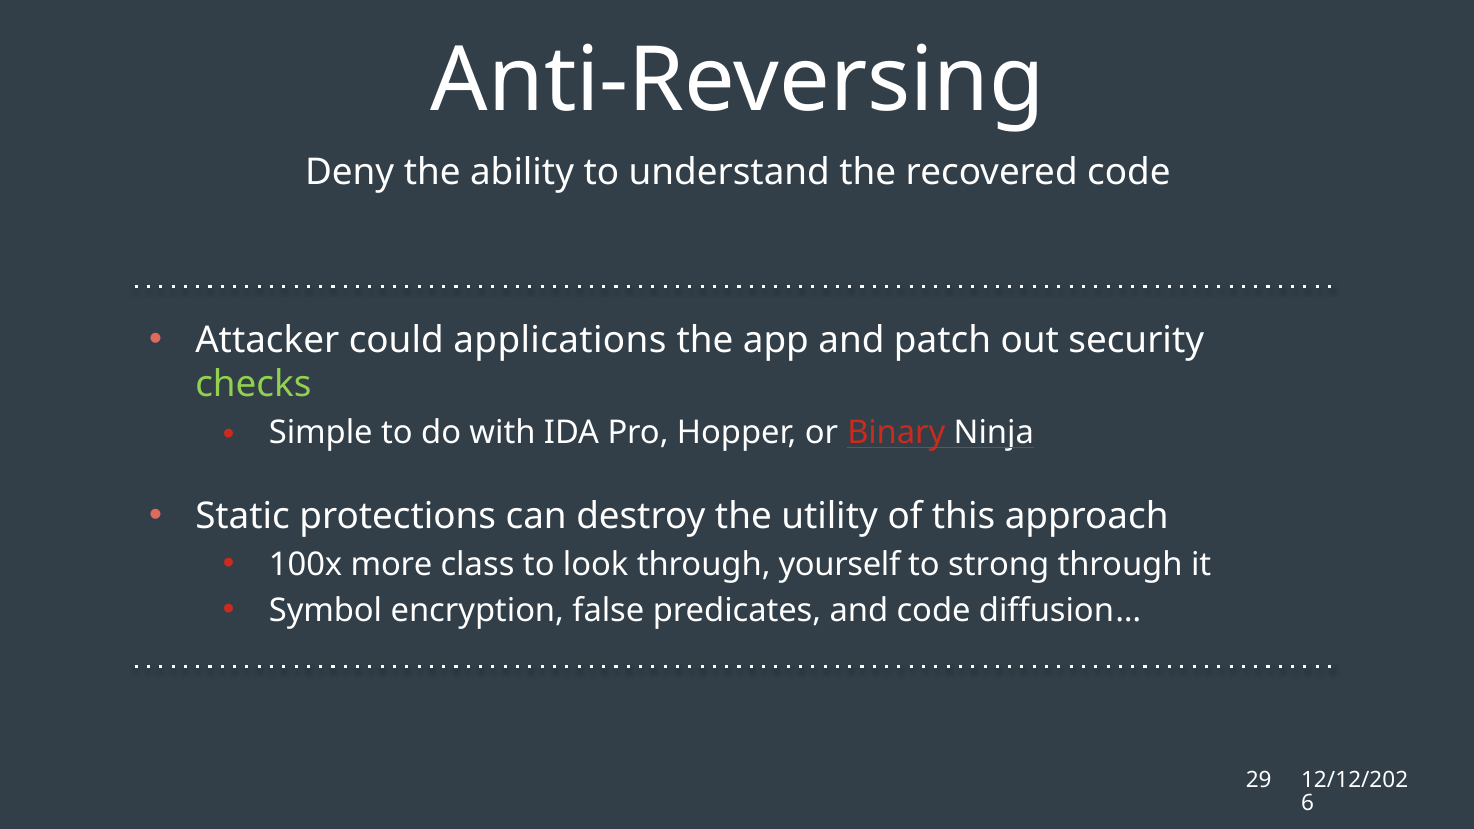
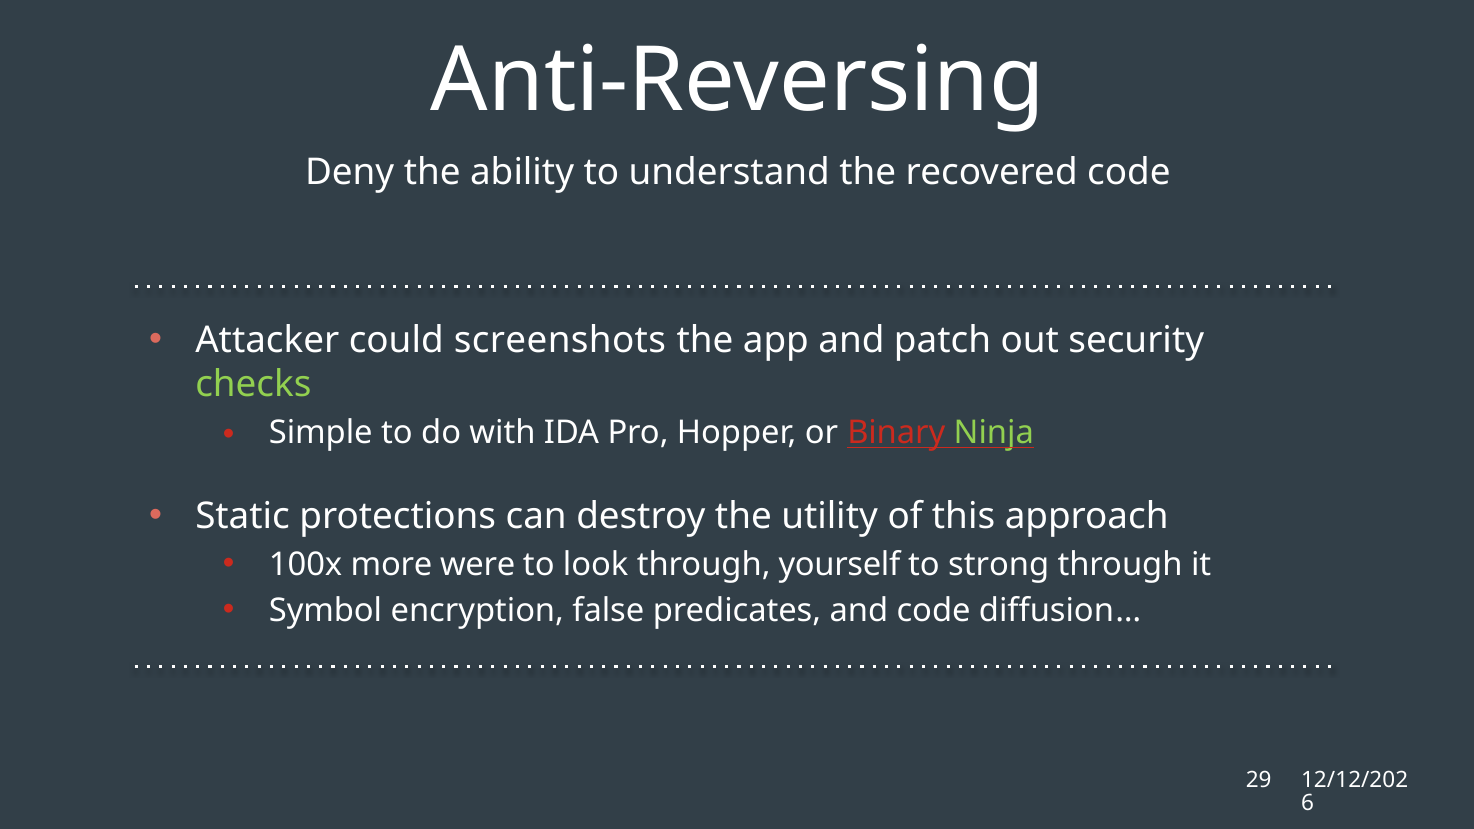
applications: applications -> screenshots (560, 341)
Ninja colour: white -> light green (994, 433)
class: class -> were (478, 565)
